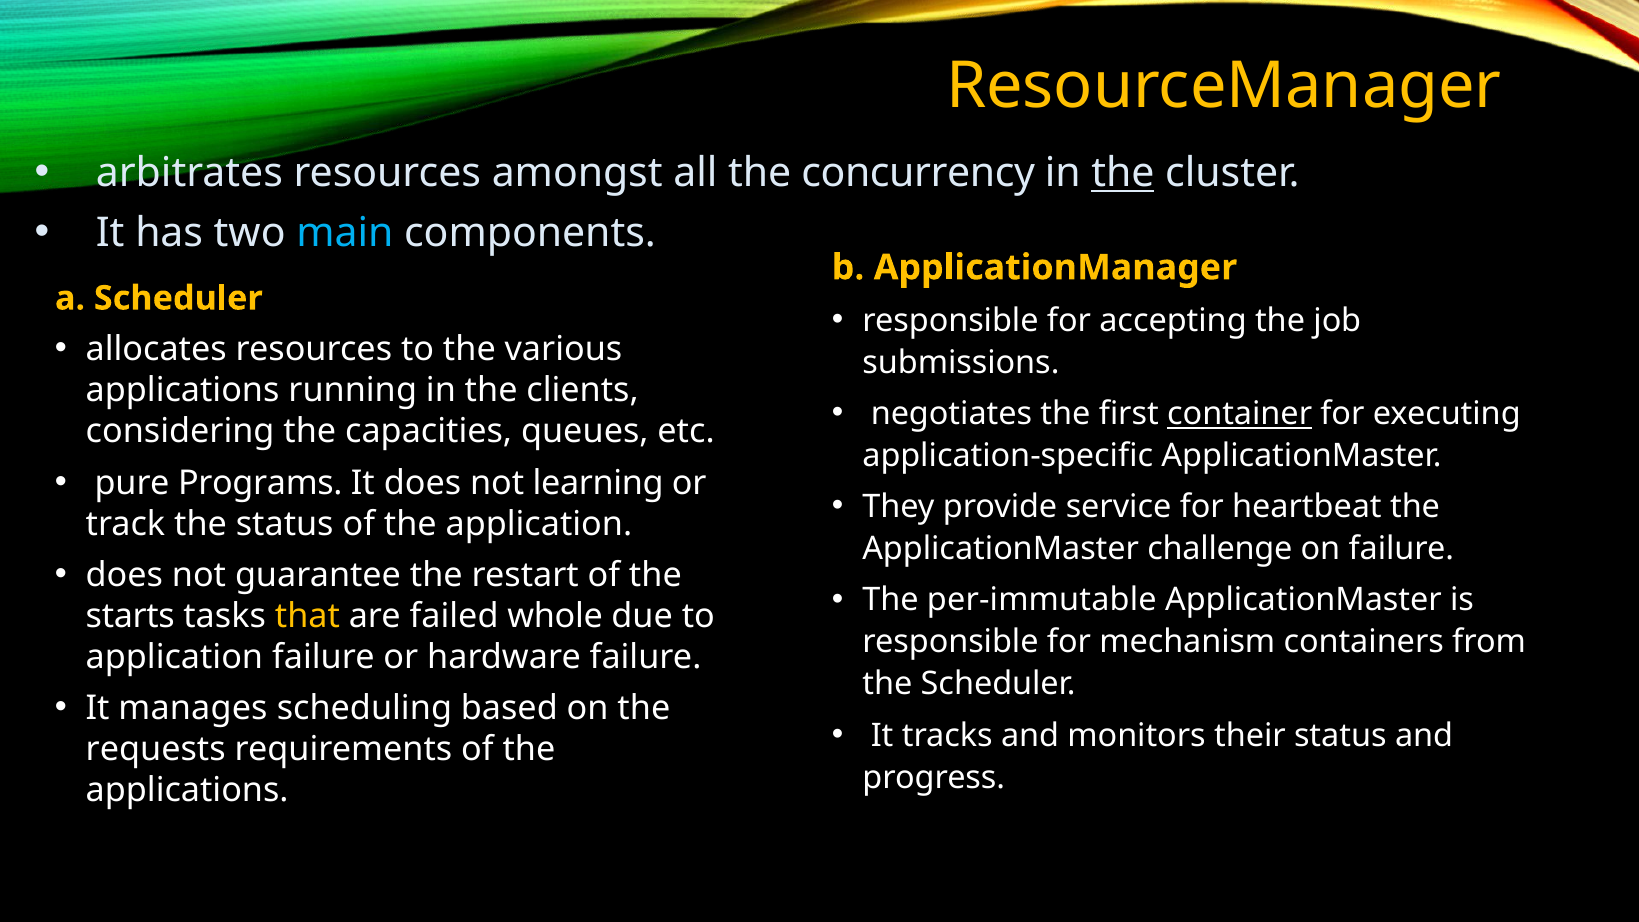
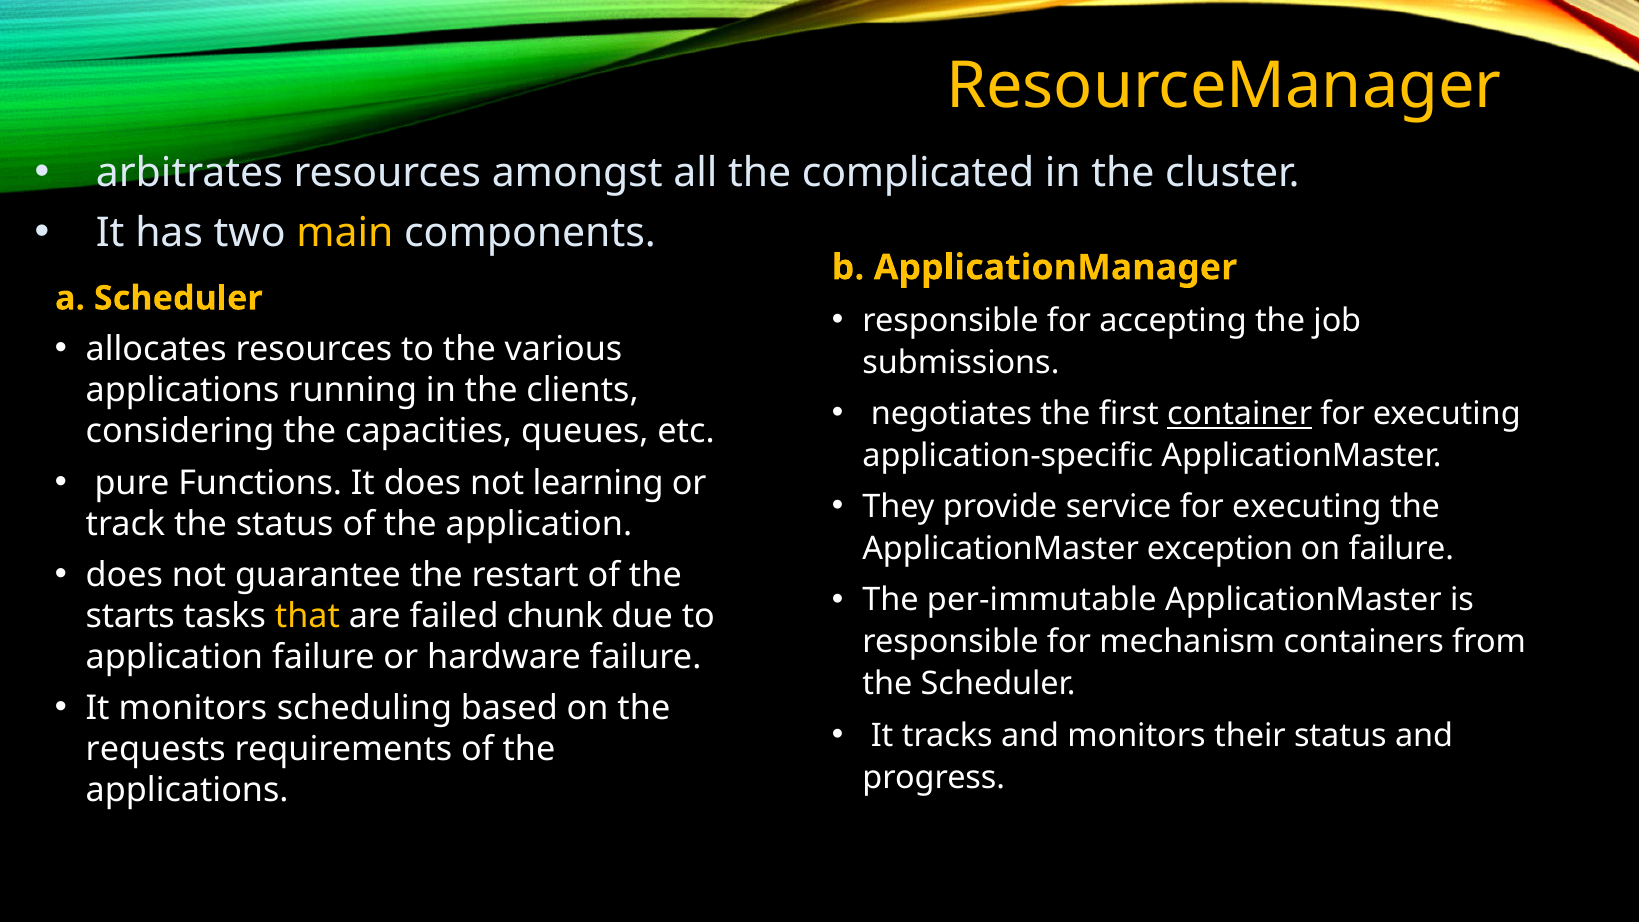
concurrency: concurrency -> complicated (918, 173)
the underline: present -> none (1123, 173)
main colour: light blue -> yellow (345, 233)
Programs: Programs -> Functions (260, 483)
service for heartbeat: heartbeat -> executing (1307, 507)
challenge: challenge -> exception (1220, 549)
whole: whole -> chunk (555, 616)
It manages: manages -> monitors (193, 708)
